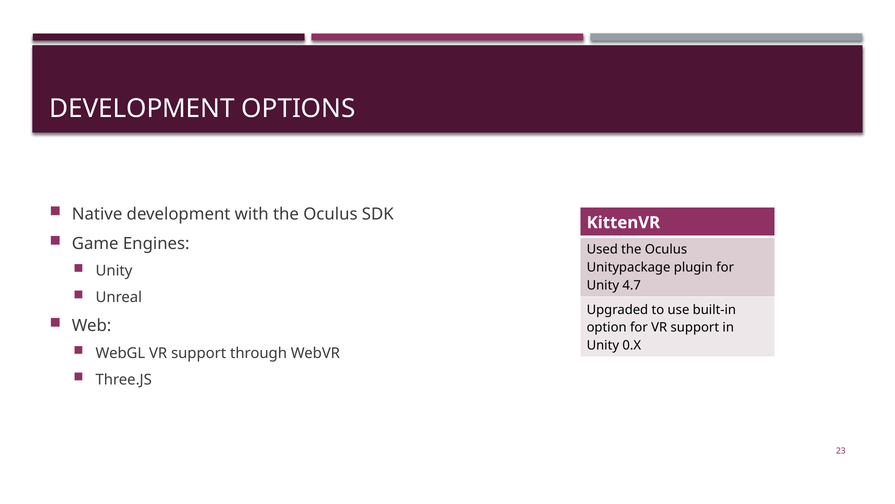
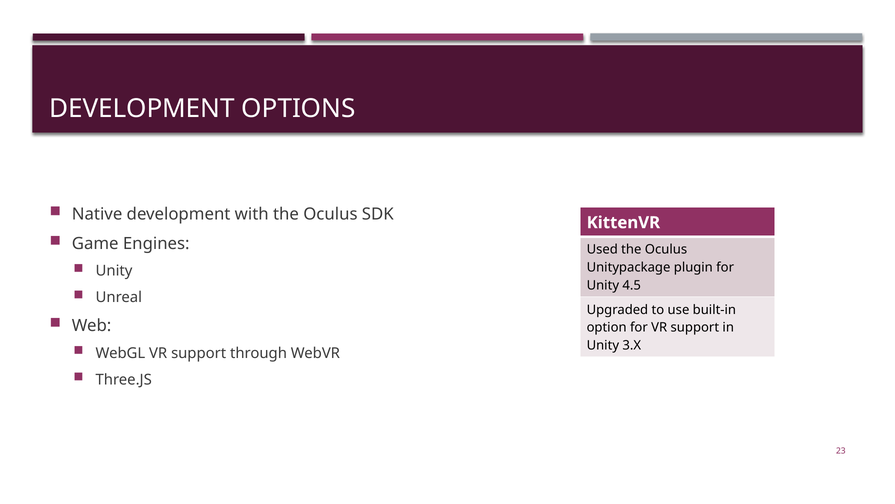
4.7: 4.7 -> 4.5 (632, 285)
0.X: 0.X -> 3.X (632, 345)
